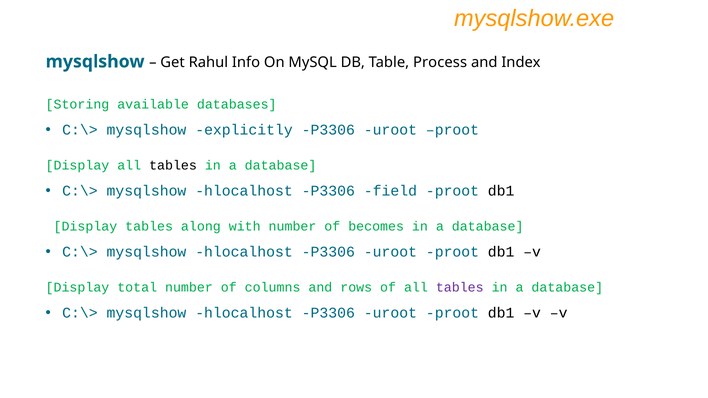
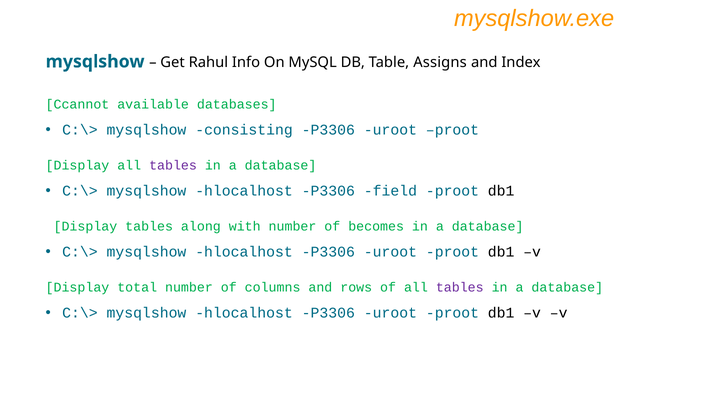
Process: Process -> Assigns (440, 63)
Storing: Storing -> Ccannot (77, 104)
explicitly: explicitly -> consisting (244, 130)
tables colour: black -> purple (173, 165)
